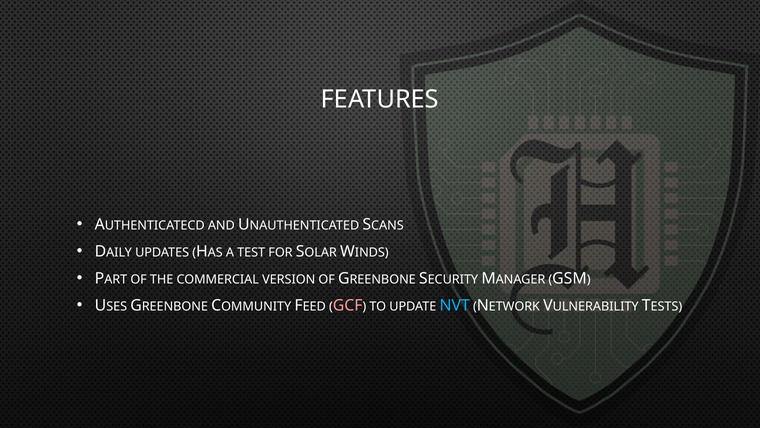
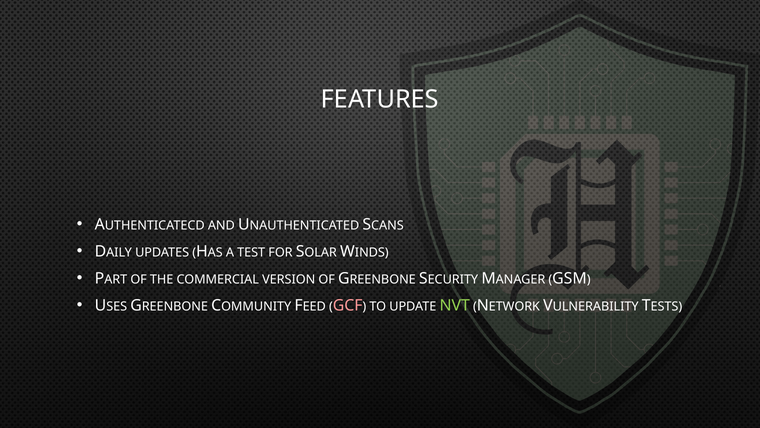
NVT colour: light blue -> light green (455, 305)
